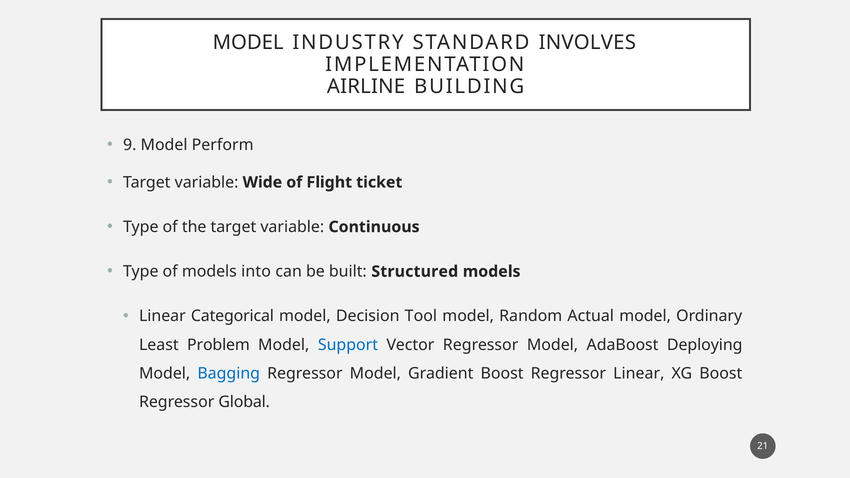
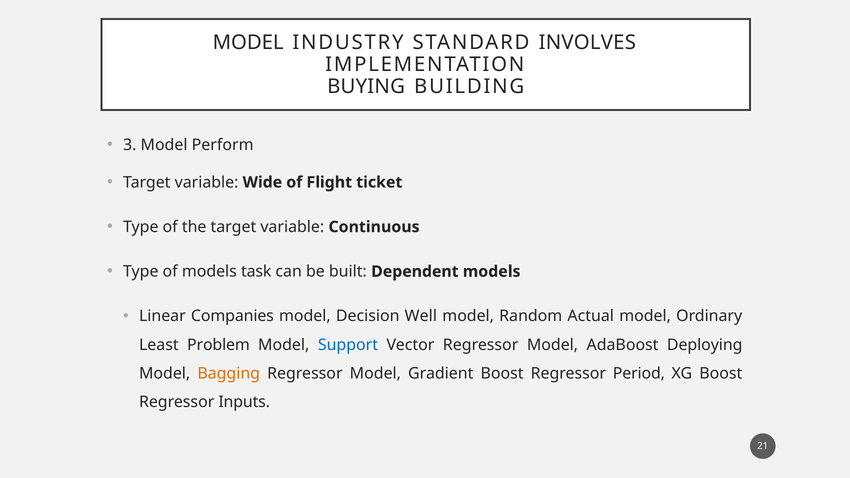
AIRLINE: AIRLINE -> BUYING (366, 87)
9: 9 -> 3 (130, 145)
into: into -> task (256, 272)
Structured: Structured -> Dependent (415, 272)
Categorical: Categorical -> Companies (232, 316)
Tool: Tool -> Well (421, 316)
Bagging colour: blue -> orange (229, 374)
Regressor Linear: Linear -> Period (639, 374)
Global: Global -> Inputs (244, 402)
